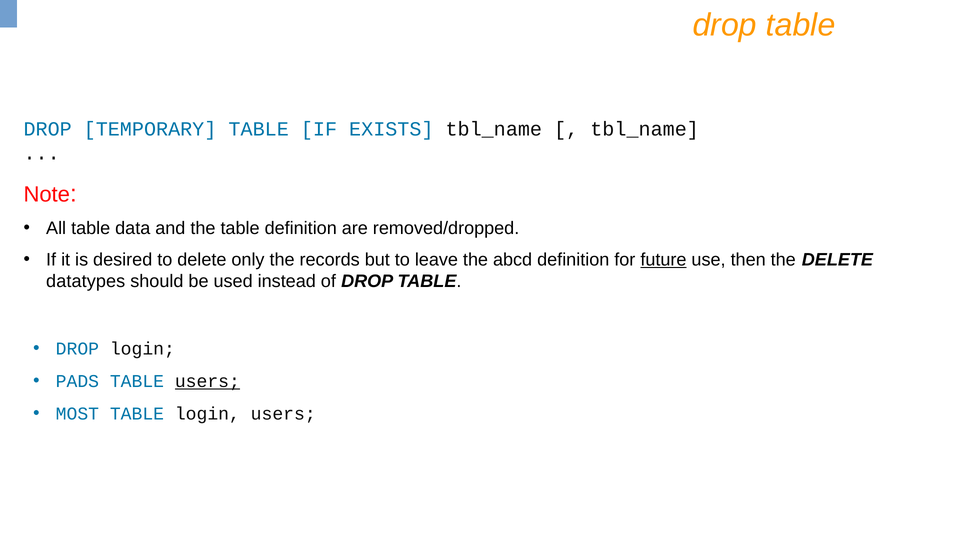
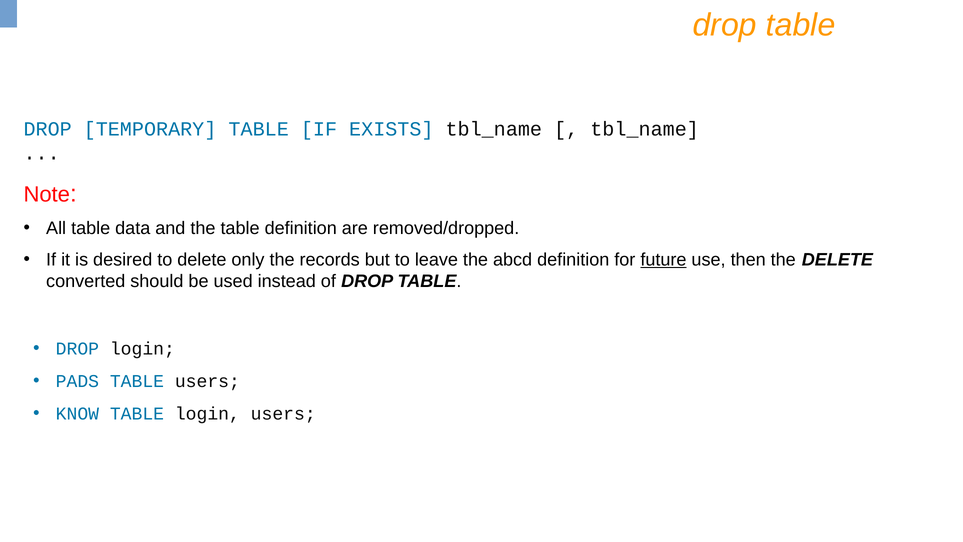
datatypes: datatypes -> converted (86, 281)
users underline: present -> none (207, 381)
MOST: MOST -> KNOW (77, 414)
